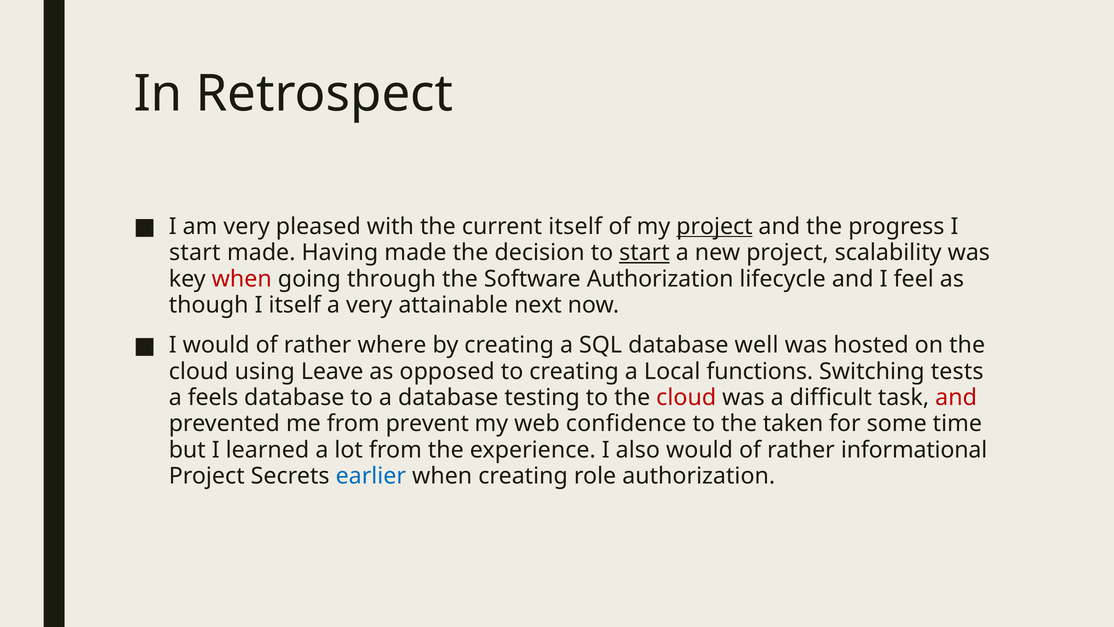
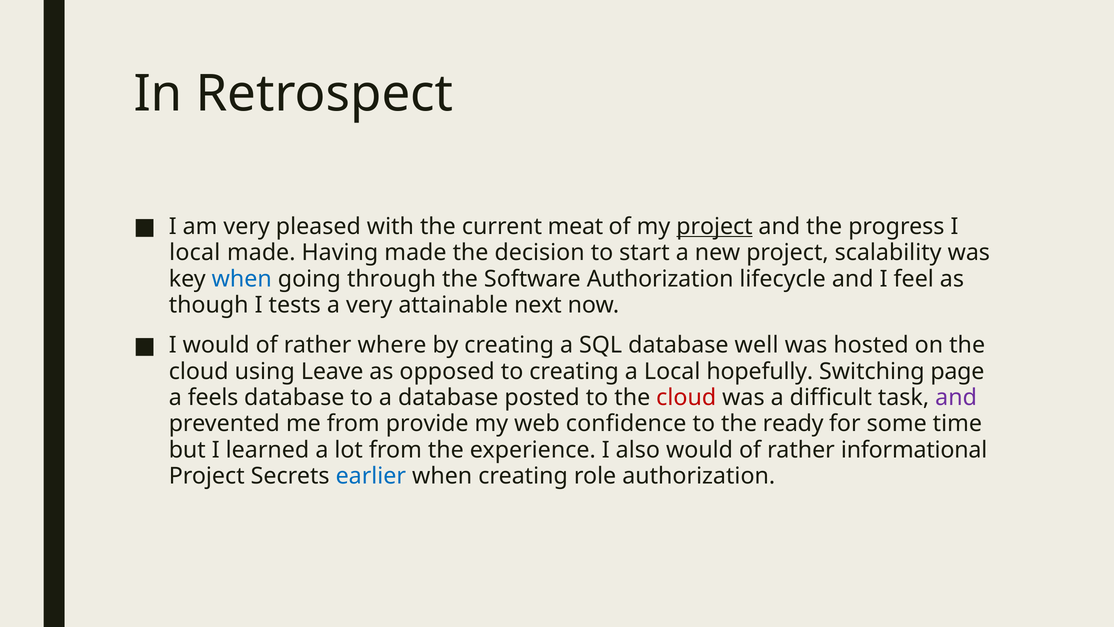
current itself: itself -> meat (575, 226)
start: start -> local (195, 253)
start underline: present -> none (644, 253)
when colour: red -> blue (242, 279)
I itself: itself -> tests (295, 305)
functions: functions -> hopefully (760, 371)
tests: tests -> page (957, 371)
testing: testing -> posted (542, 397)
and colour: red -> purple (956, 397)
prevent: prevent -> provide (427, 424)
taken: taken -> ready (793, 424)
